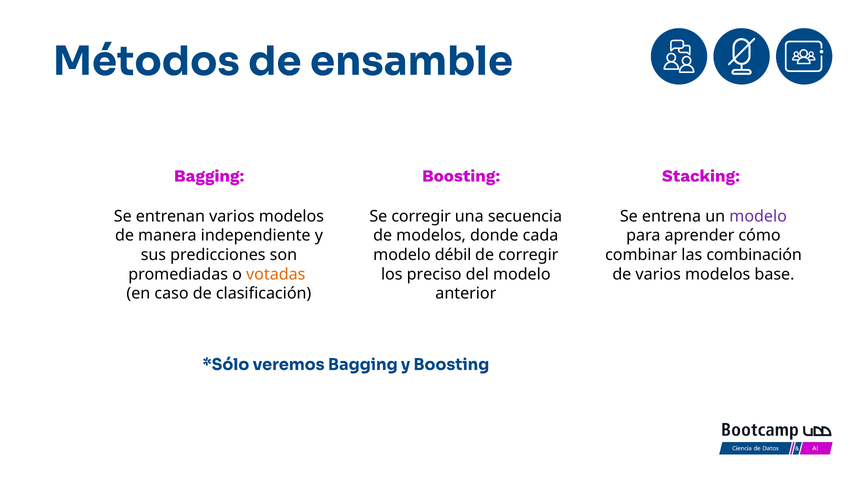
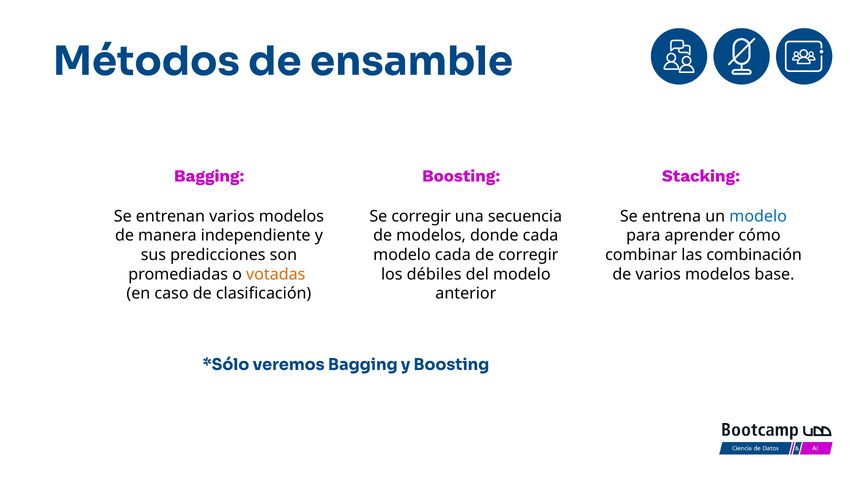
modelo colour: purple -> blue (758, 216)
modelo débil: débil -> cada (453, 255)
preciso: preciso -> débiles (434, 274)
